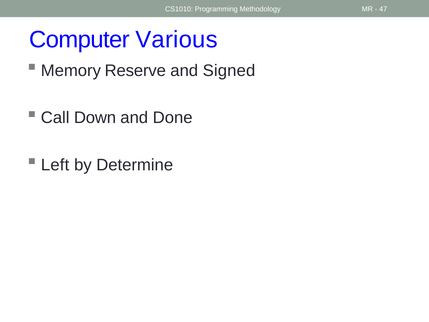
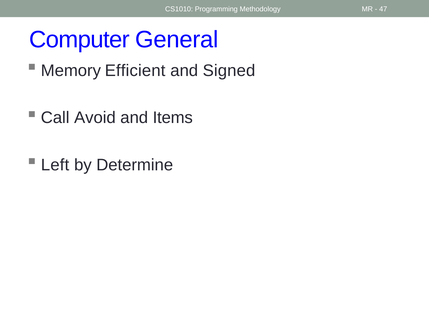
Various: Various -> General (177, 40)
Reserve: Reserve -> Efficient (135, 70)
Down: Down -> Avoid (95, 118)
Done: Done -> Items (173, 118)
